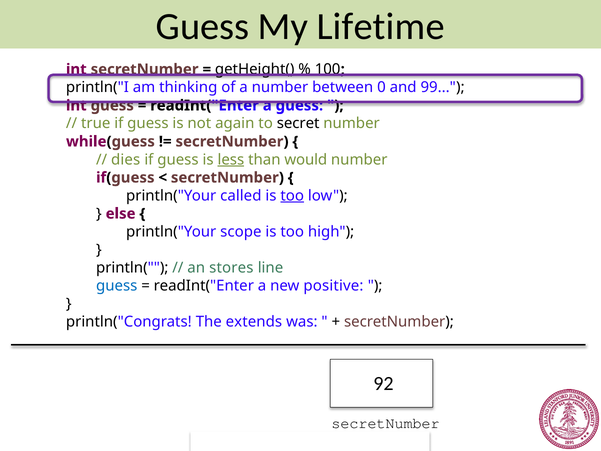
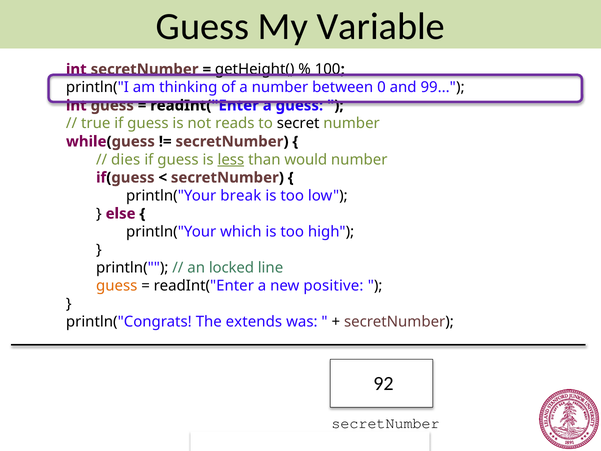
Lifetime: Lifetime -> Variable (381, 27)
again: again -> reads (235, 123)
called: called -> break (241, 196)
too underline: present -> none (292, 196)
scope: scope -> which (241, 232)
stores: stores -> locked (231, 268)
guess colour: blue -> orange (117, 286)
